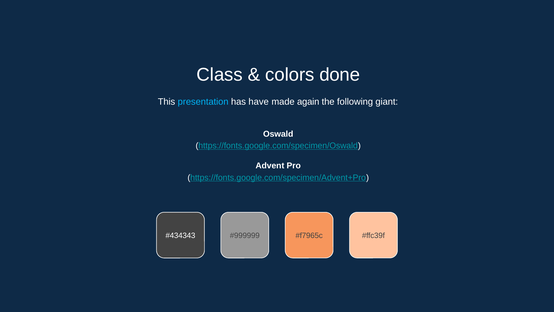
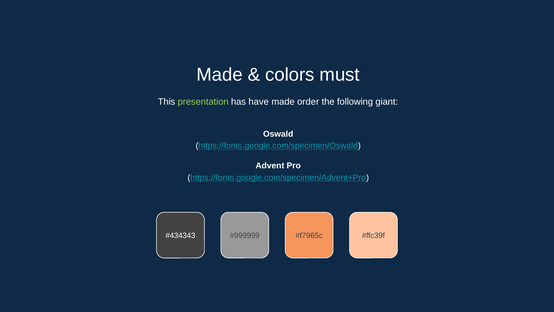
Class: Class -> Made (220, 75)
done: done -> must (340, 75)
presentation colour: light blue -> light green (203, 102)
again: again -> order (308, 102)
